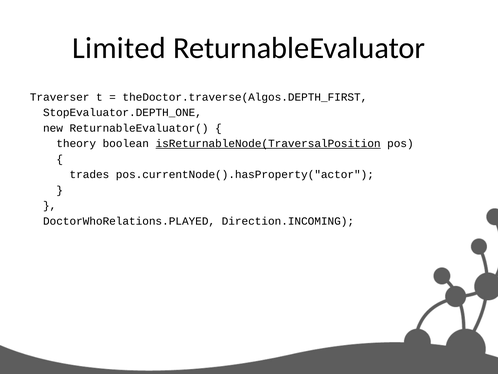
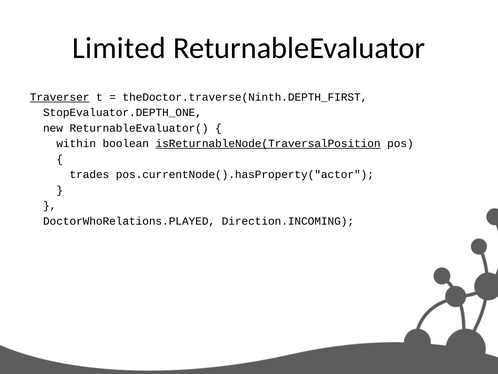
Traverser underline: none -> present (60, 97)
theDoctor.traverse(Algos.DEPTH_FIRST: theDoctor.traverse(Algos.DEPTH_FIRST -> theDoctor.traverse(Ninth.DEPTH_FIRST (245, 97)
theory: theory -> within (76, 143)
